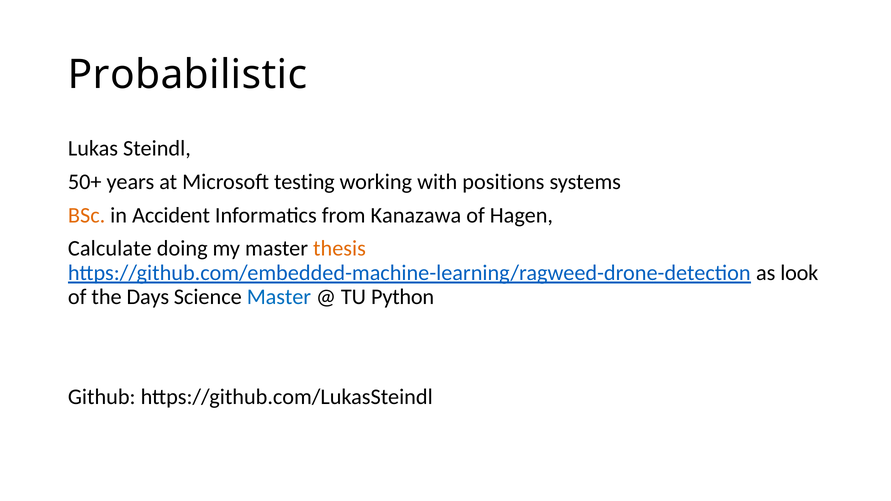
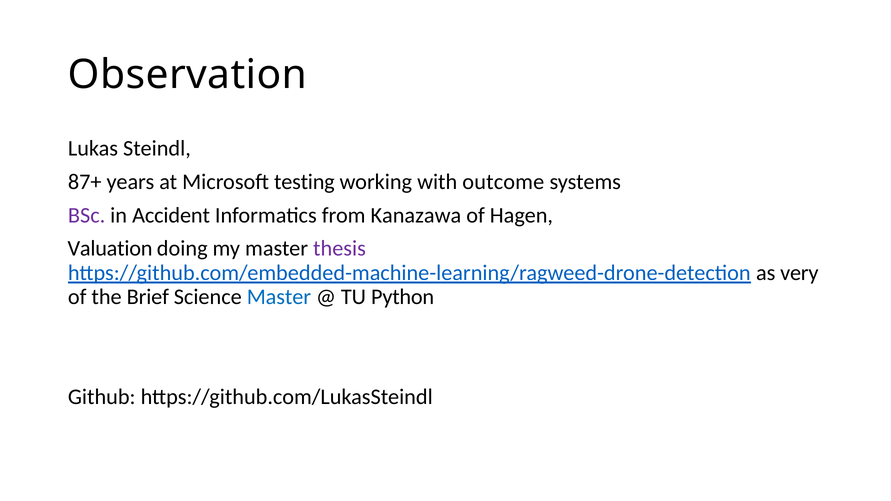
Probabilistic: Probabilistic -> Observation (188, 75)
50+: 50+ -> 87+ (85, 182)
positions: positions -> outcome (503, 182)
BSc colour: orange -> purple (87, 215)
Calculate: Calculate -> Valuation (110, 249)
thesis colour: orange -> purple (339, 249)
look: look -> very (799, 273)
Days: Days -> Brief (148, 297)
